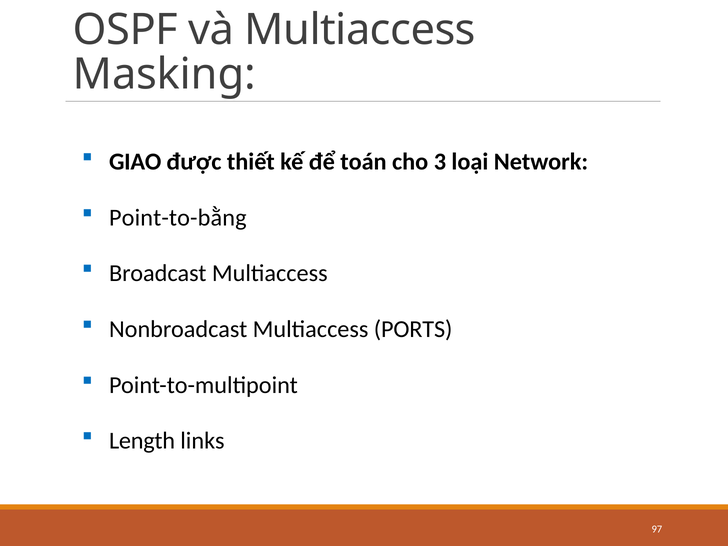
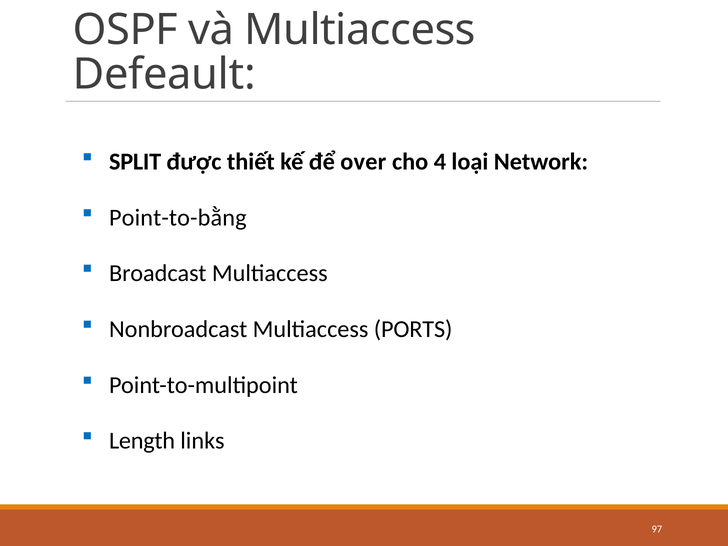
Masking: Masking -> Defeault (164, 74)
GIAO: GIAO -> SPLIT (135, 162)
toán: toán -> over (363, 162)
3: 3 -> 4 (440, 162)
